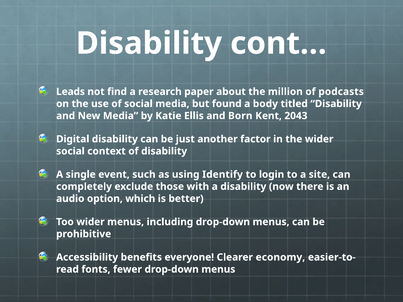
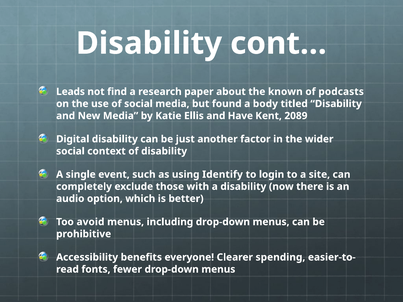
million: million -> known (285, 92)
Born: Born -> Have (240, 116)
2043: 2043 -> 2089 (296, 116)
Too wider: wider -> avoid (90, 222)
economy: economy -> spending (280, 257)
